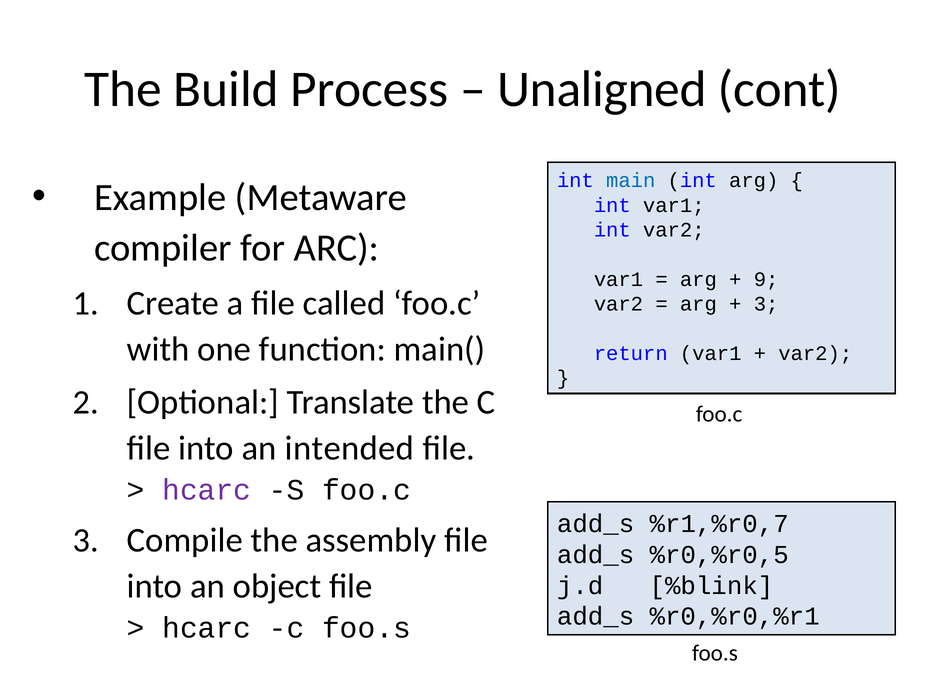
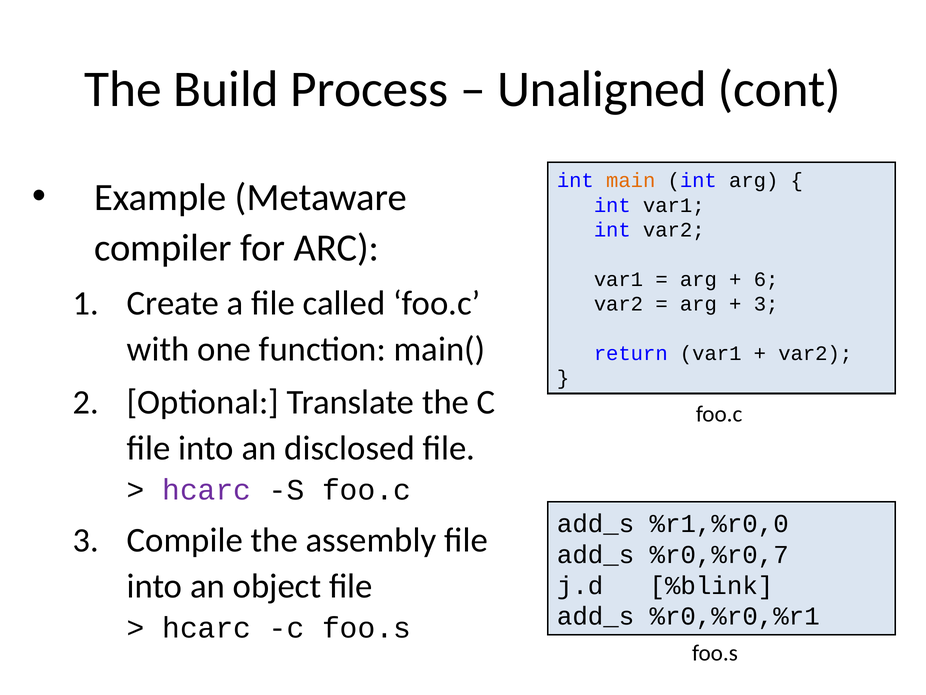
main colour: blue -> orange (631, 180)
9: 9 -> 6 (766, 279)
intended: intended -> disclosed (350, 448)
%r1,%r0,7: %r1,%r0,7 -> %r1,%r0,0 (719, 523)
%r0,%r0,5: %r0,%r0,5 -> %r0,%r0,7 (719, 554)
